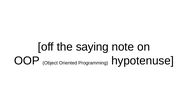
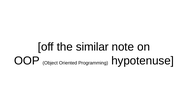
saying: saying -> similar (92, 47)
